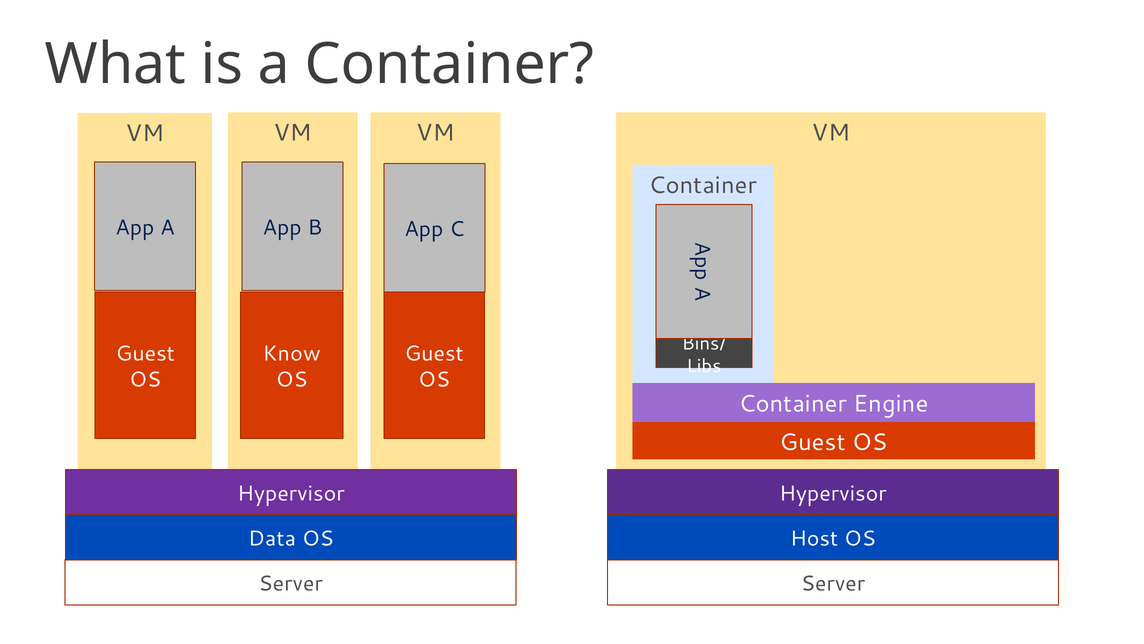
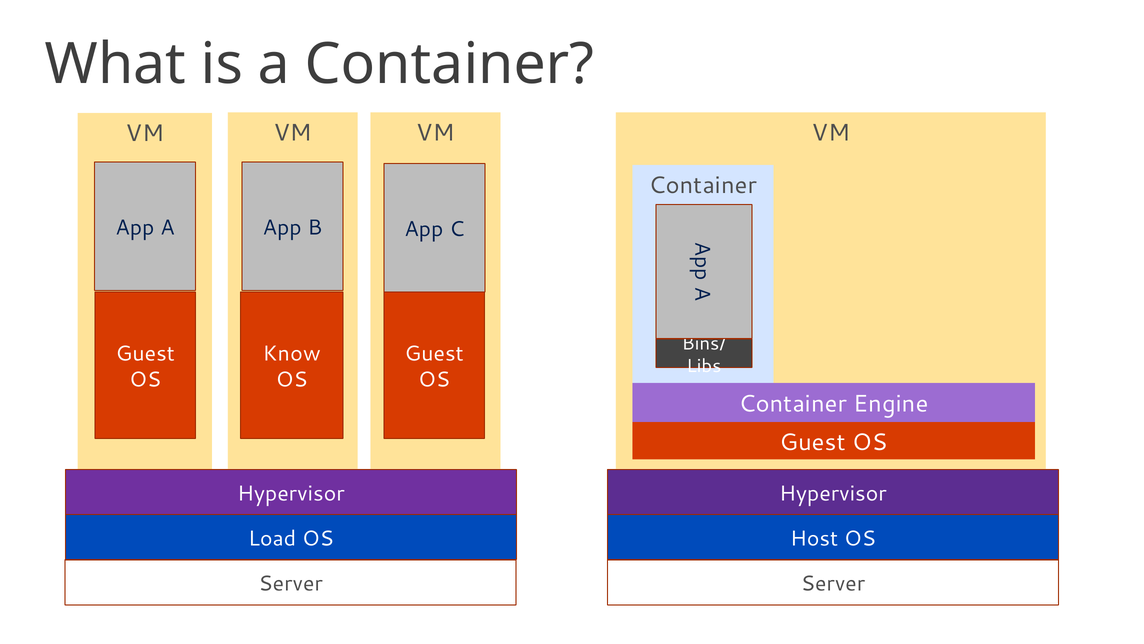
Data: Data -> Load (272, 538)
